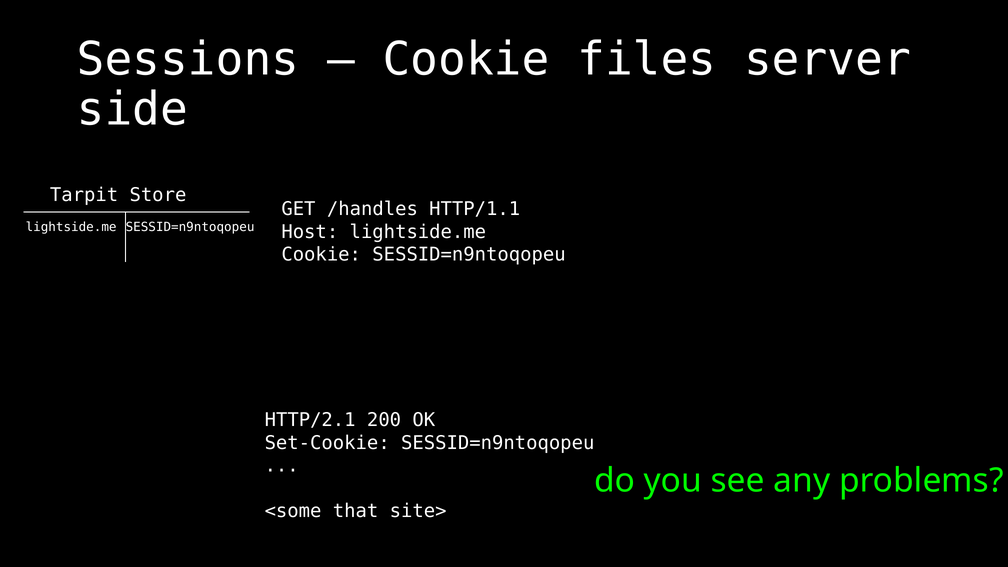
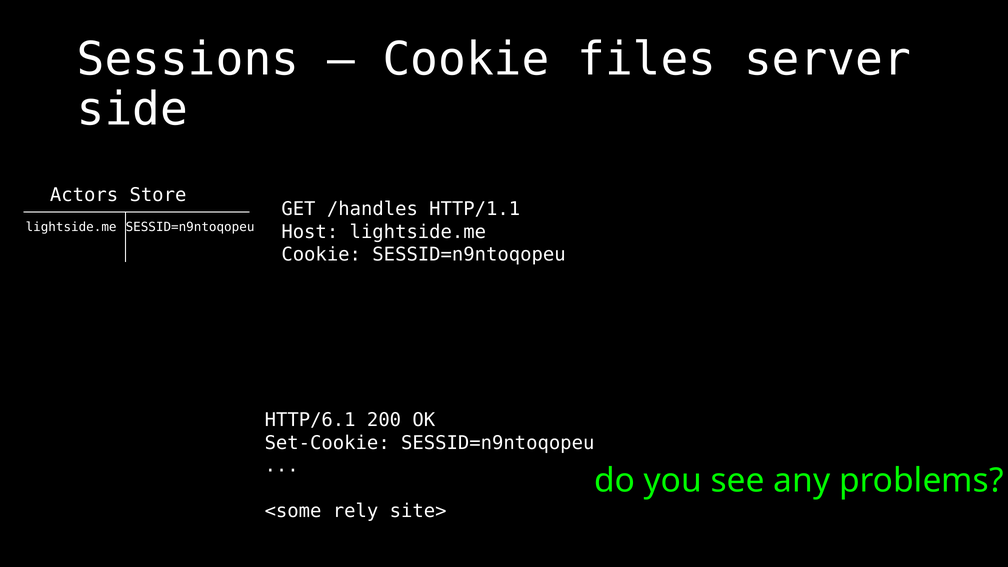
Tarpit: Tarpit -> Actors (84, 195)
HTTP/2.1: HTTP/2.1 -> HTTP/6.1 (310, 420)
that: that -> rely (356, 511)
